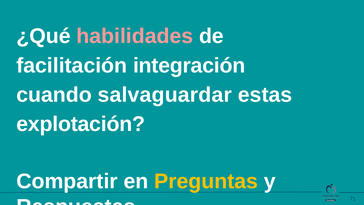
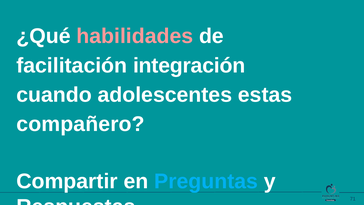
salvaguardar: salvaguardar -> adolescentes (165, 95)
explotación: explotación -> compañero (81, 124)
Preguntas colour: yellow -> light blue (206, 181)
